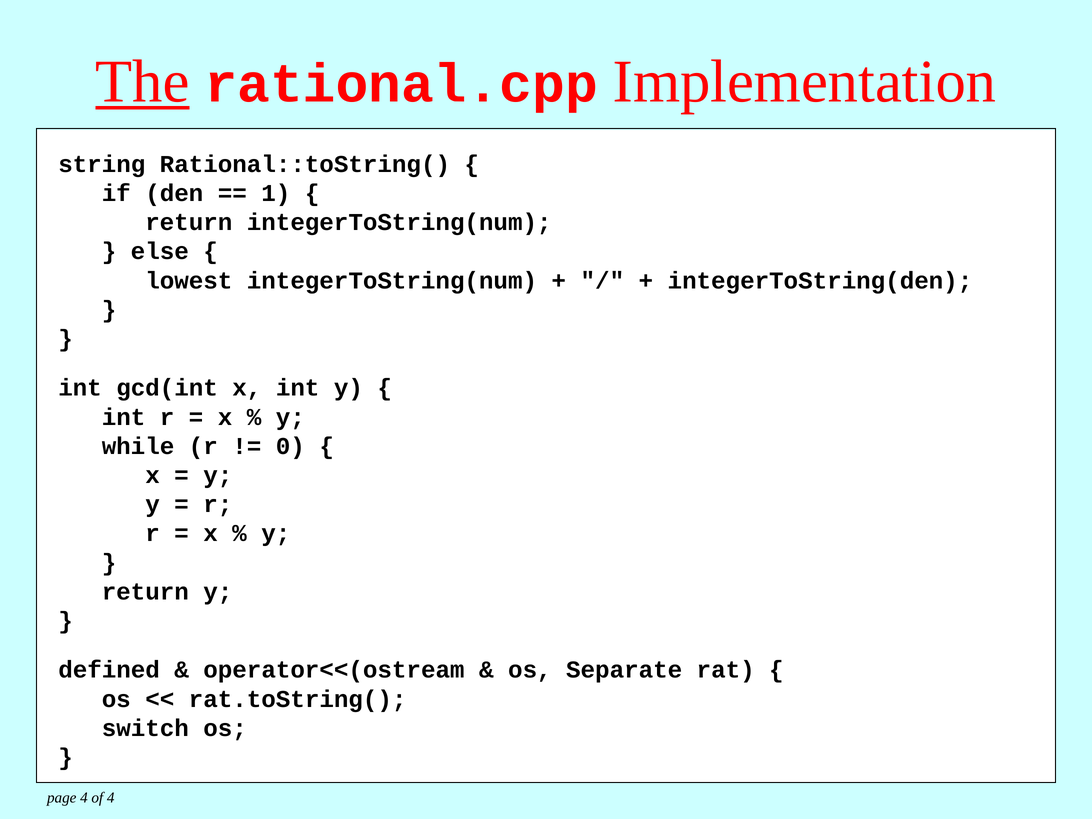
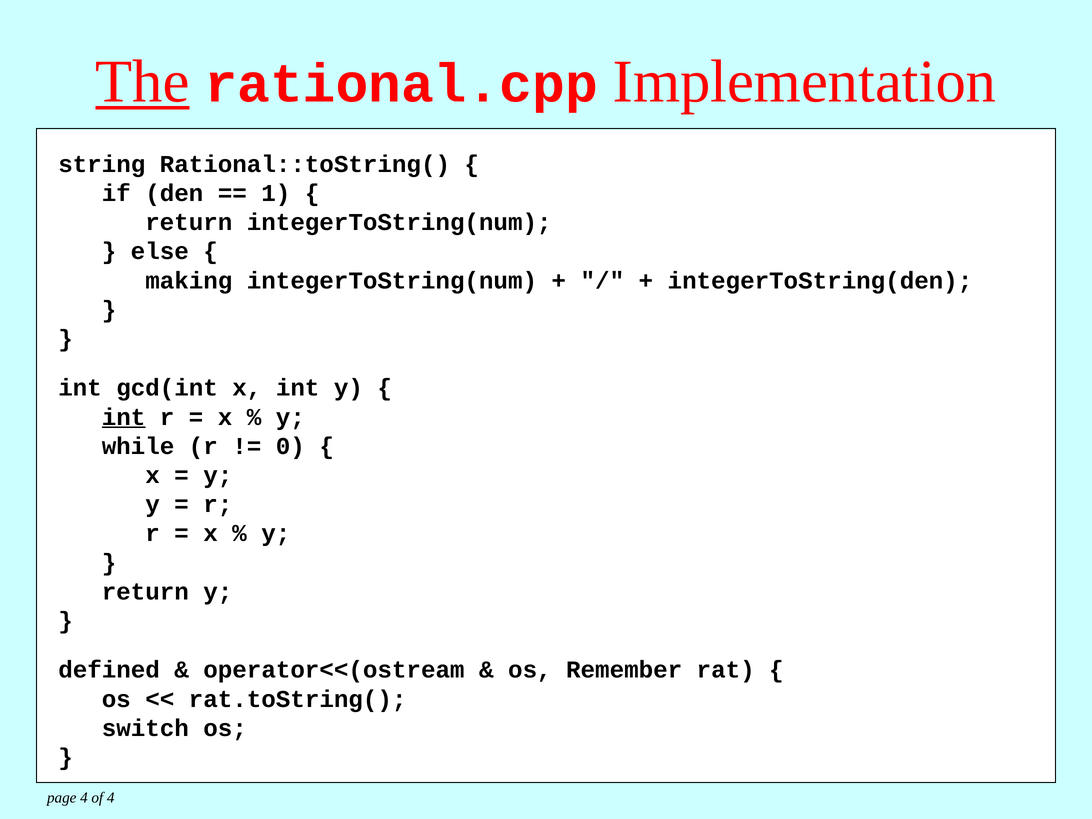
lowest: lowest -> making (189, 281)
int underline: none -> present (124, 417)
Separate: Separate -> Remember (624, 670)
